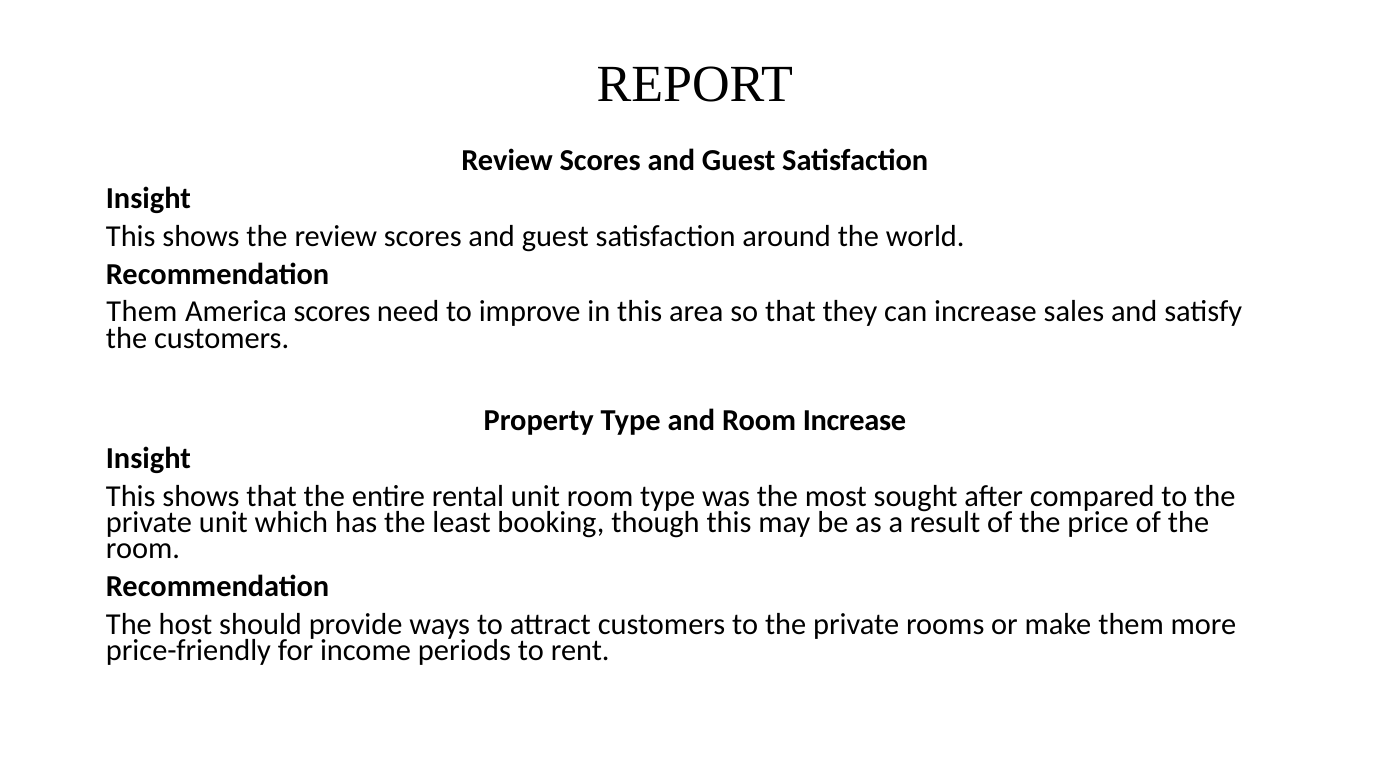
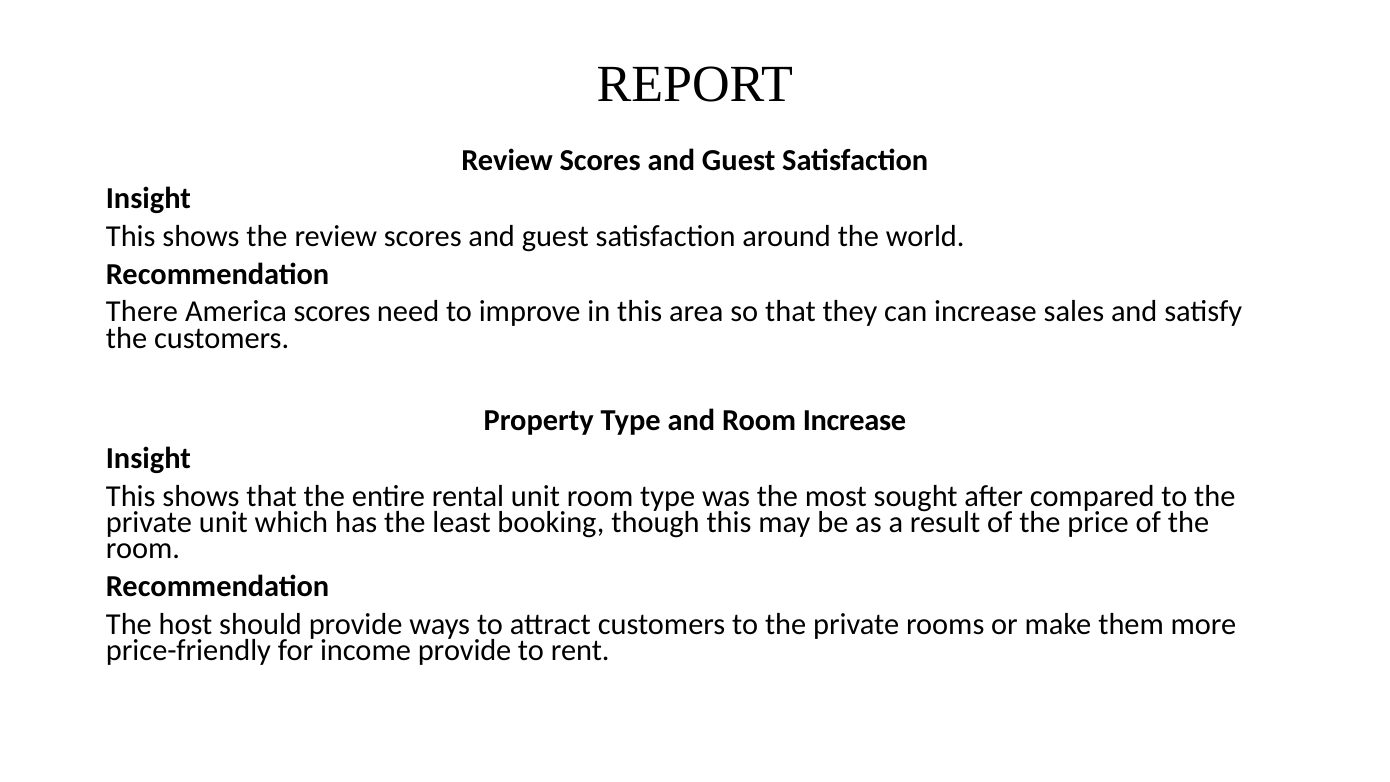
Them: Them -> There (142, 312)
income periods: periods -> provide (465, 651)
